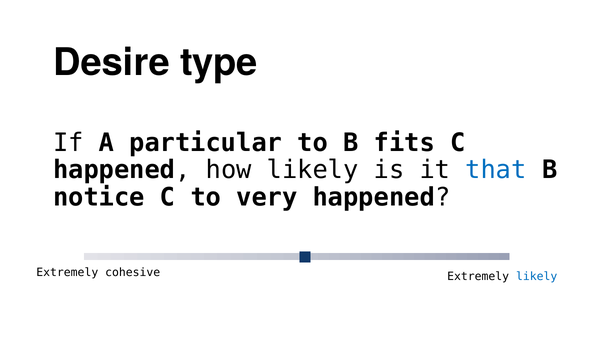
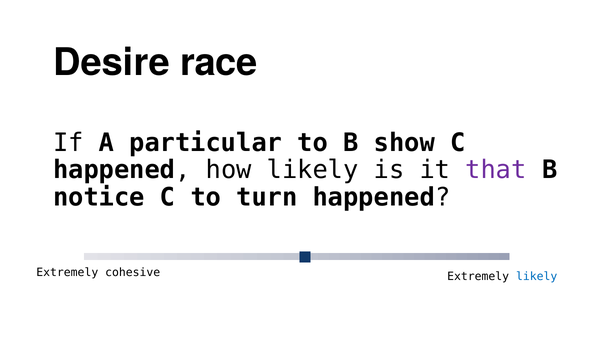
type: type -> race (219, 63)
fits: fits -> show (404, 143)
that colour: blue -> purple (496, 170)
very: very -> turn (267, 198)
